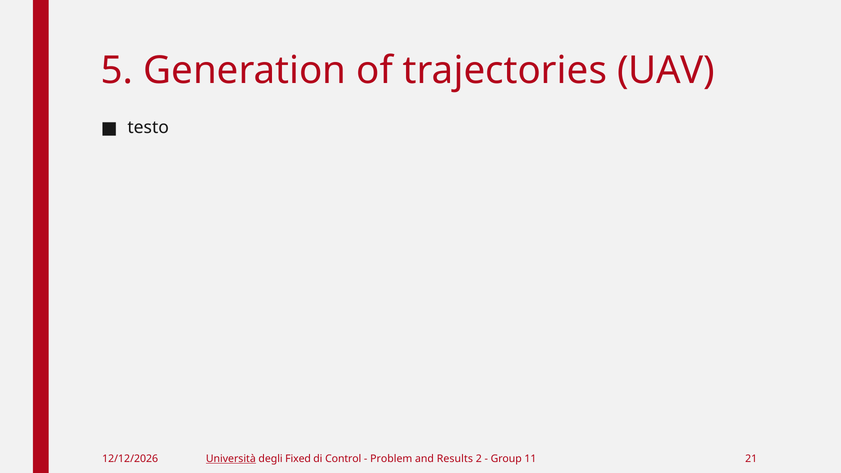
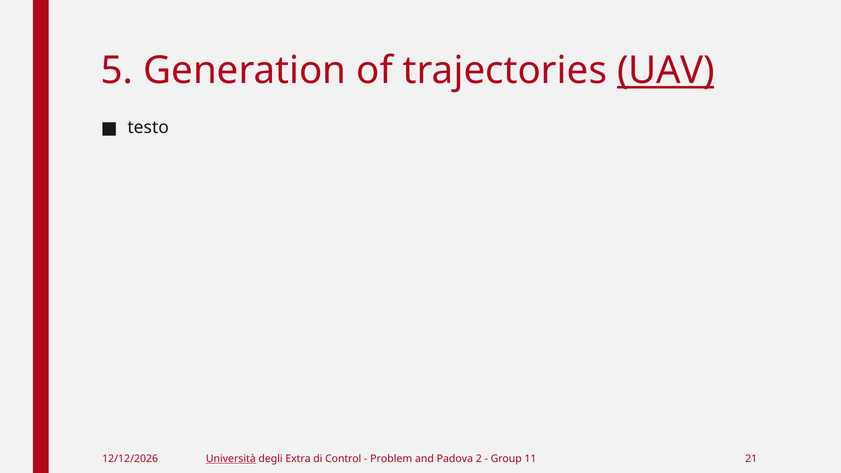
UAV underline: none -> present (666, 71)
Fixed: Fixed -> Extra (298, 459)
Results: Results -> Padova (455, 459)
